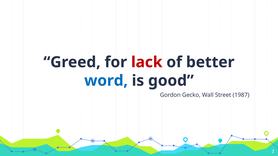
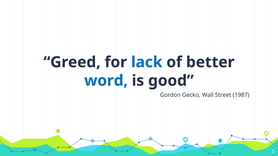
lack colour: red -> blue (147, 62)
